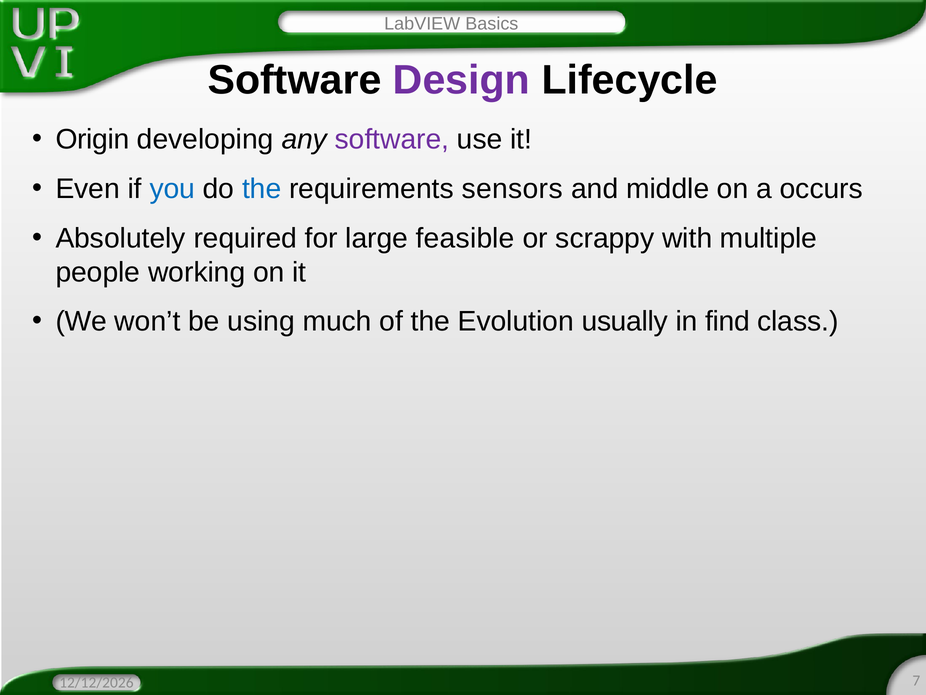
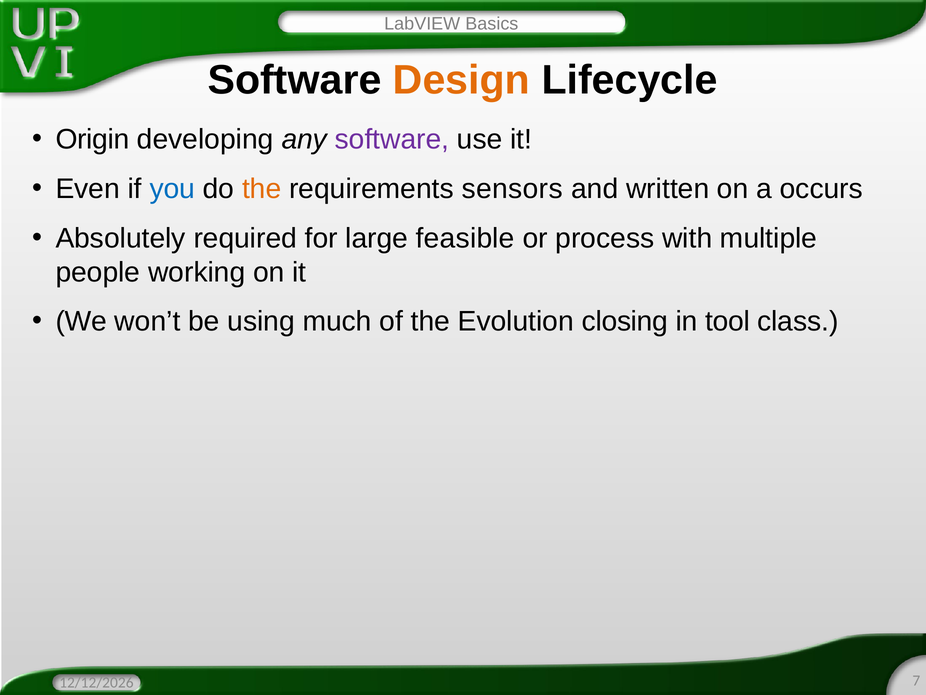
Design colour: purple -> orange (461, 80)
the colour: blue -> orange (262, 189)
middle: middle -> written (668, 189)
scrappy: scrappy -> process (605, 238)
usually: usually -> closing (625, 321)
find: find -> tool (728, 321)
